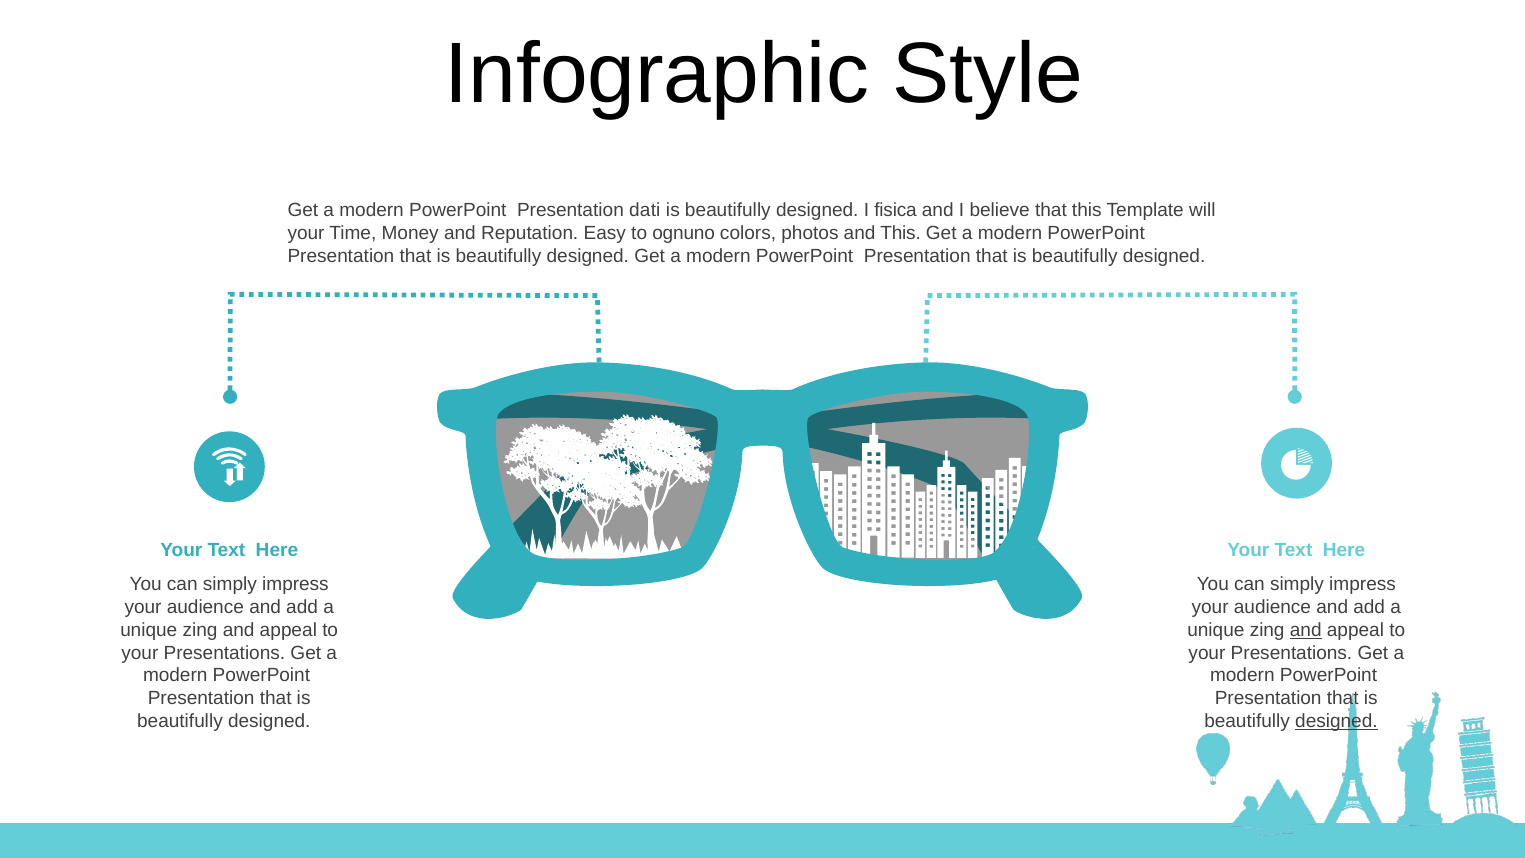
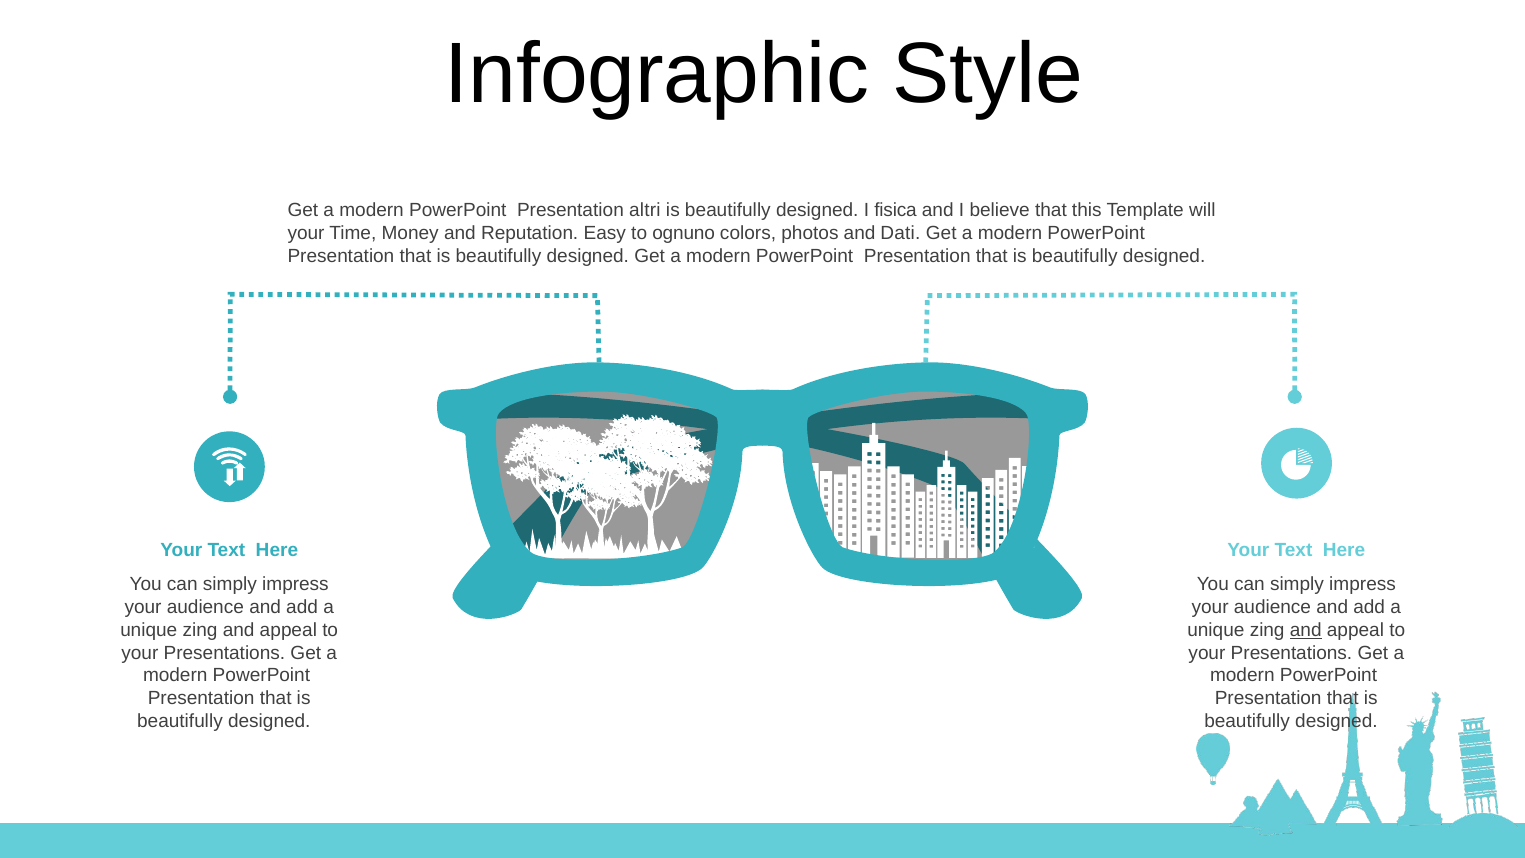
dati: dati -> altri (645, 210)
and This: This -> Dati (900, 233)
designed underline: present -> none (1336, 721)
